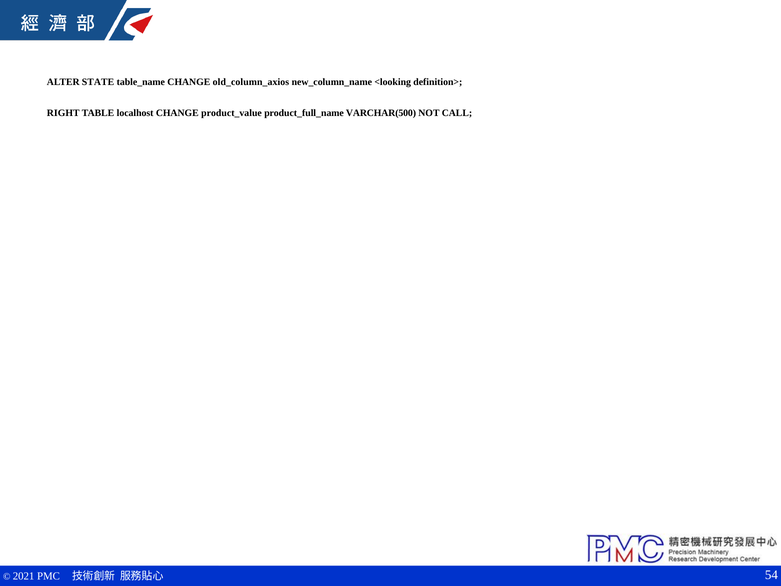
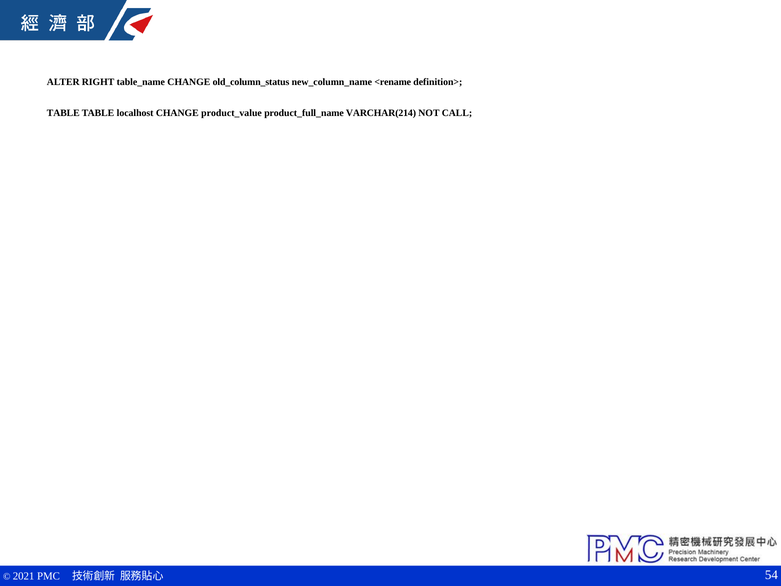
STATE: STATE -> RIGHT (98, 82)
old_column_axios: old_column_axios -> old_column_status (251, 82)
<looking: <looking -> <rename (393, 82)
RIGHT: RIGHT -> TABLE (63, 113)
VARCHAR(500: VARCHAR(500 -> VARCHAR(214 (381, 113)
